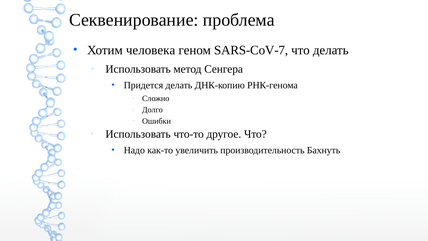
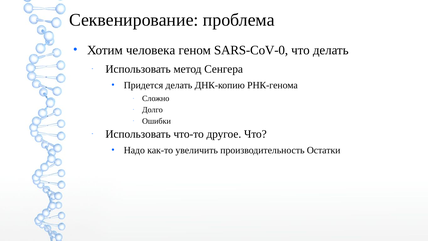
SARS-CoV-7: SARS-CoV-7 -> SARS-CoV-0 (251, 50)
Бахнуть: Бахнуть -> Остатки (324, 150)
